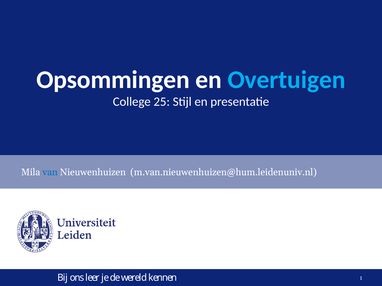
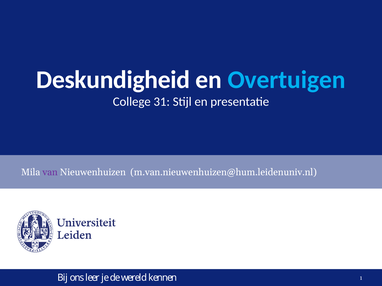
Opsommingen: Opsommingen -> Deskundigheid (113, 80)
25: 25 -> 31 (162, 102)
van colour: blue -> purple (50, 173)
